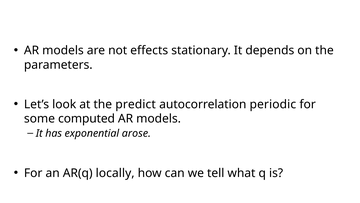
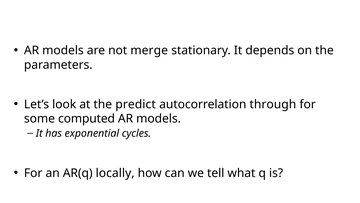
effects: effects -> merge (149, 50)
periodic: periodic -> through (273, 104)
arose: arose -> cycles (136, 133)
